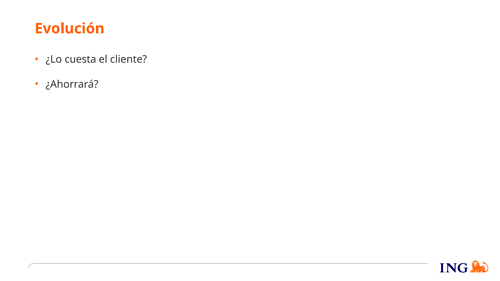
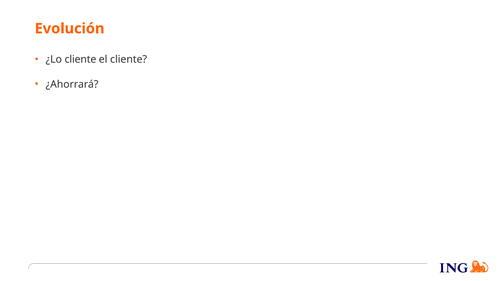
¿Lo cuesta: cuesta -> cliente (80, 59)
